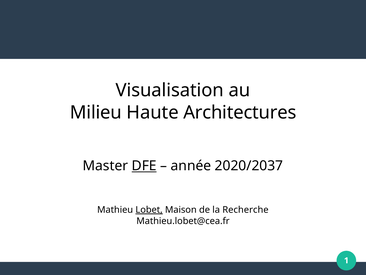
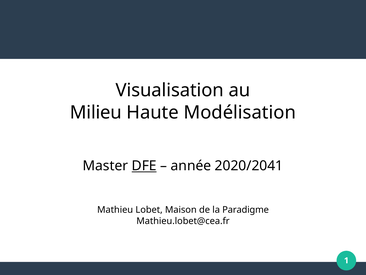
Architectures: Architectures -> Modélisation (240, 112)
2020/2037: 2020/2037 -> 2020/2041 (249, 166)
Lobet underline: present -> none (149, 210)
Recherche: Recherche -> Paradigme (246, 210)
